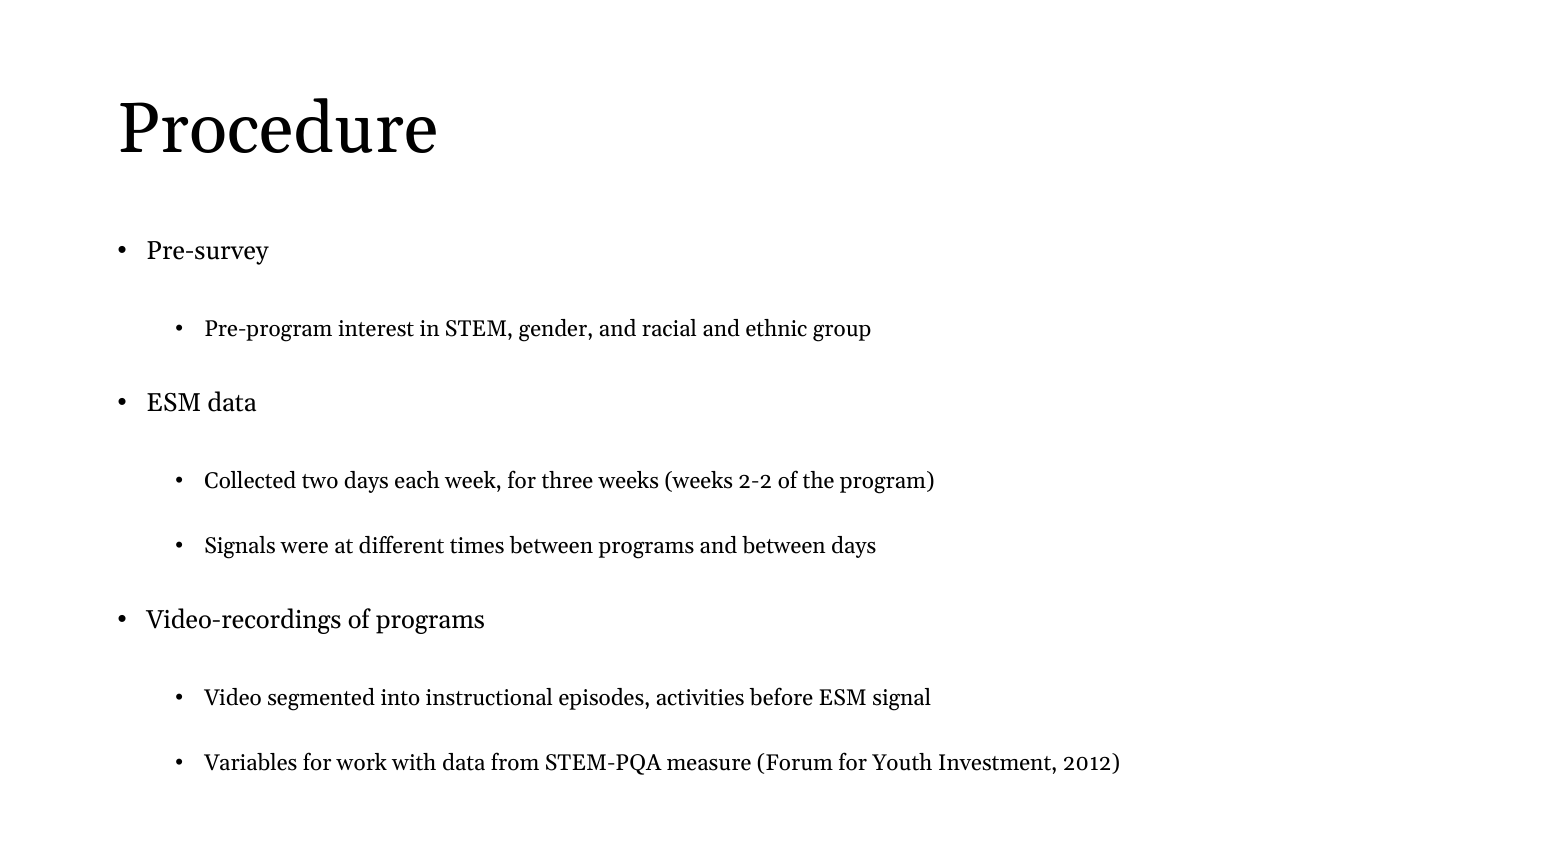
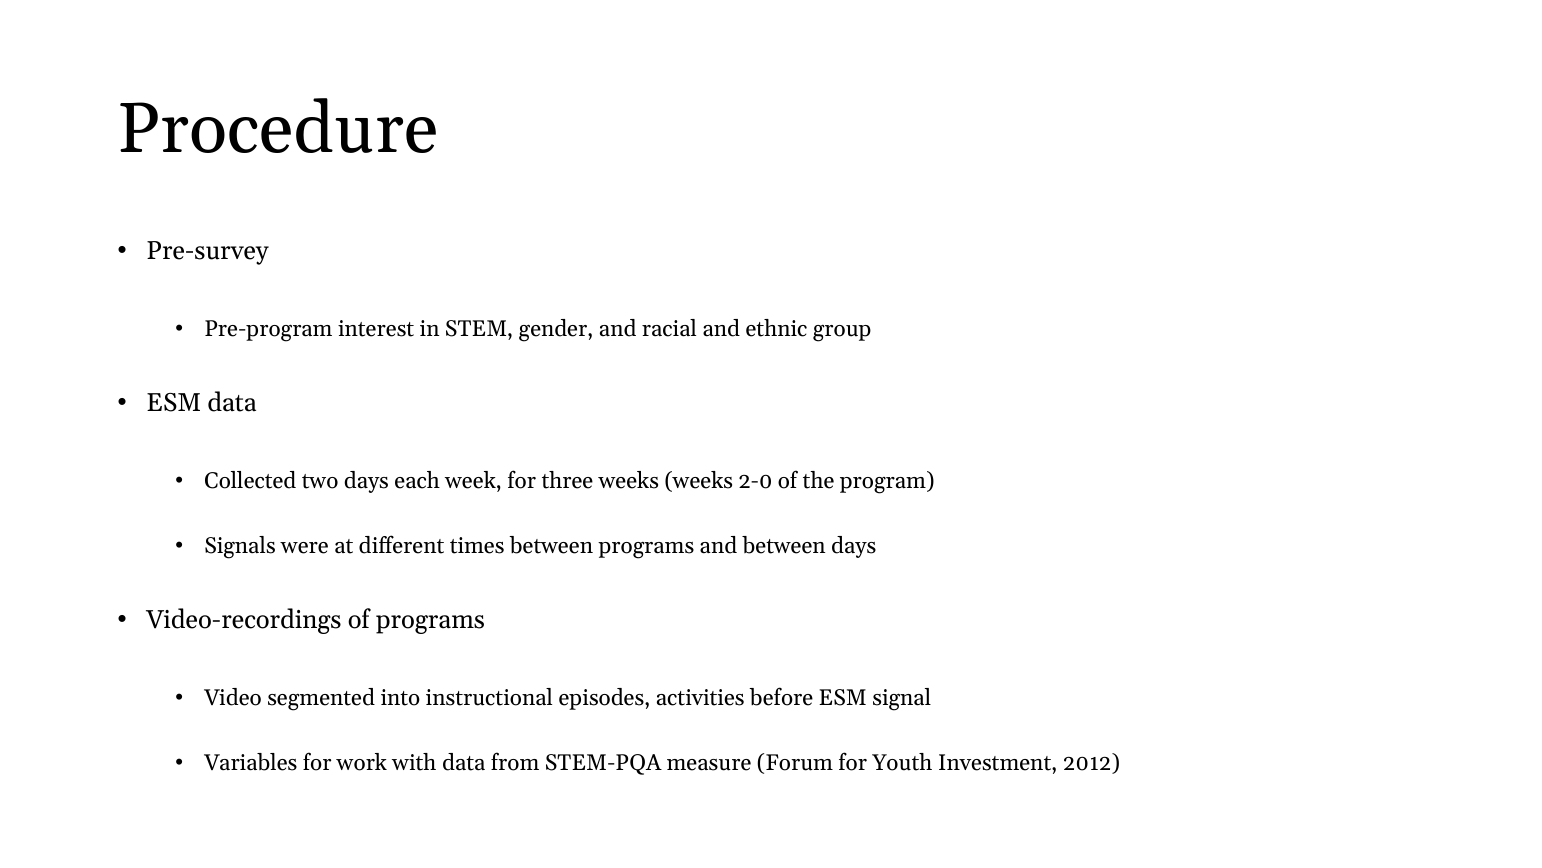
2-2: 2-2 -> 2-0 (756, 481)
